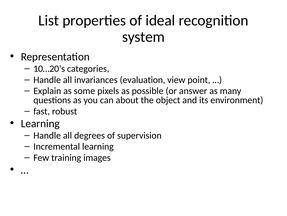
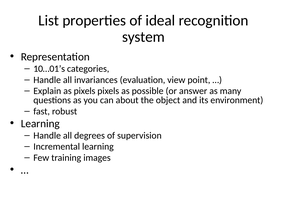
10…20’s: 10…20’s -> 10…01’s (49, 68)
as some: some -> pixels (85, 91)
